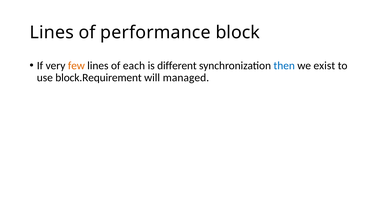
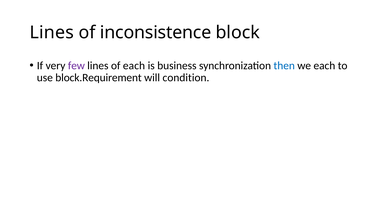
performance: performance -> inconsistence (156, 33)
few colour: orange -> purple (76, 66)
different: different -> business (177, 66)
we exist: exist -> each (324, 66)
managed: managed -> condition (186, 78)
